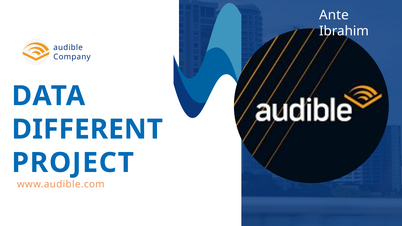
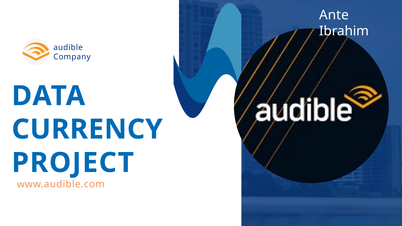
DIFFERENT: DIFFERENT -> CURRENCY (87, 129)
